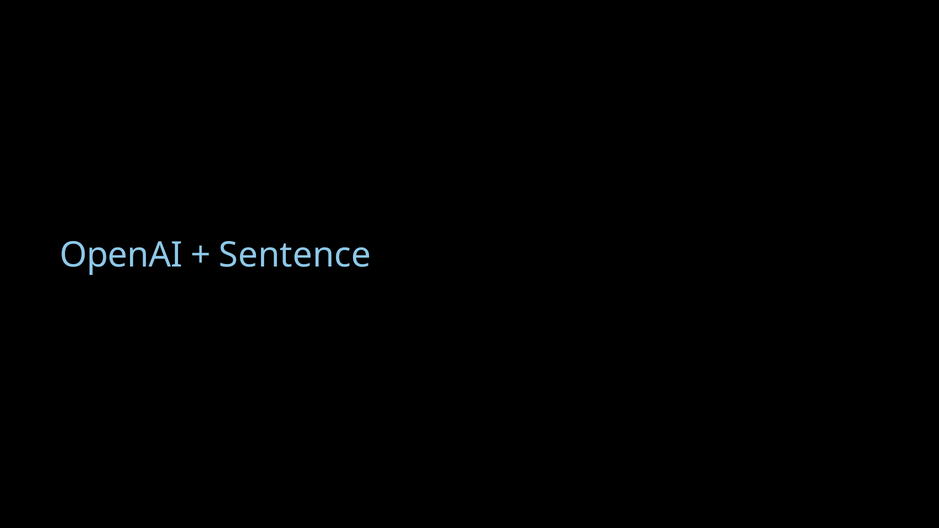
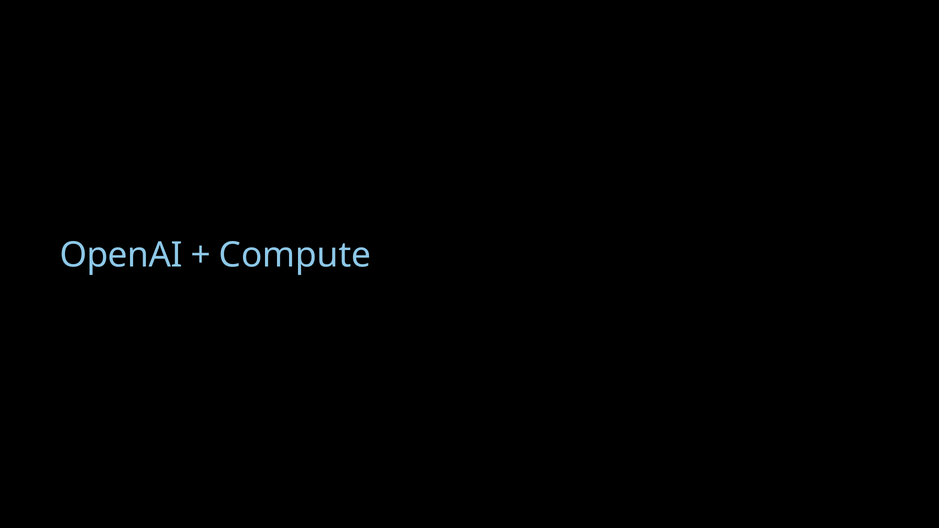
Sentence: Sentence -> Compute (295, 255)
